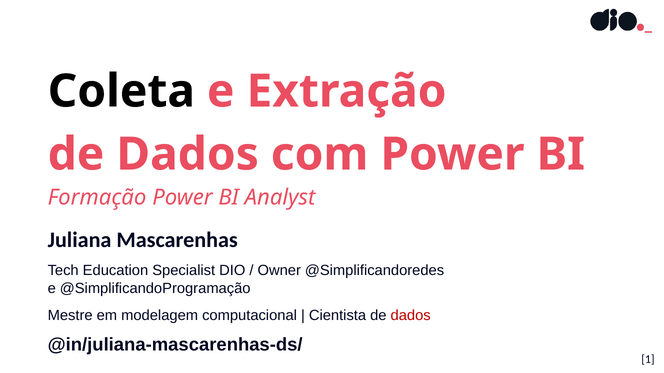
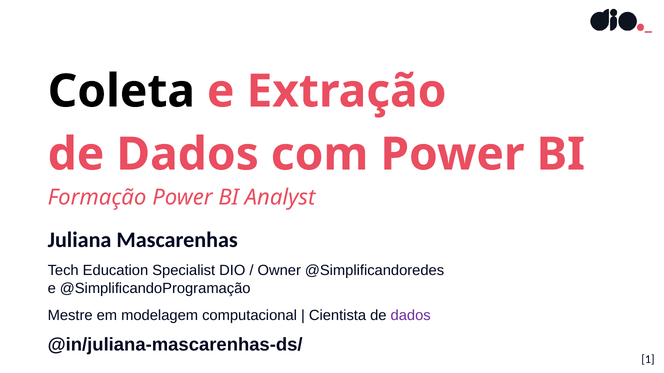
dados colour: red -> purple (411, 316)
